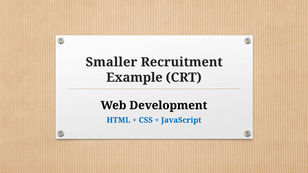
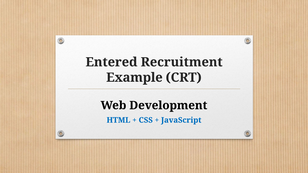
Smaller: Smaller -> Entered (111, 62)
